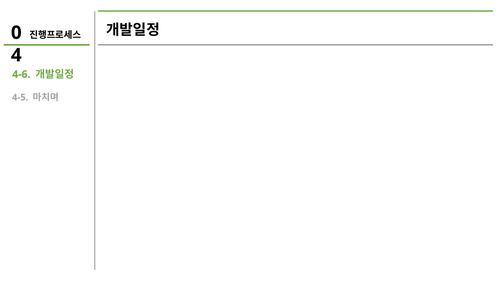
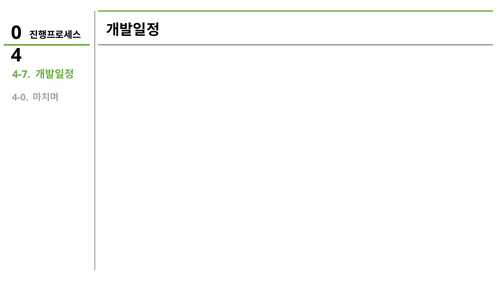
4-6: 4-6 -> 4-7 (21, 74)
4-5: 4-5 -> 4-0 (20, 97)
